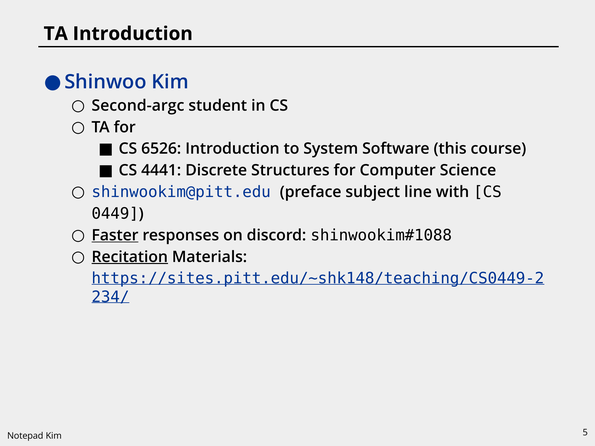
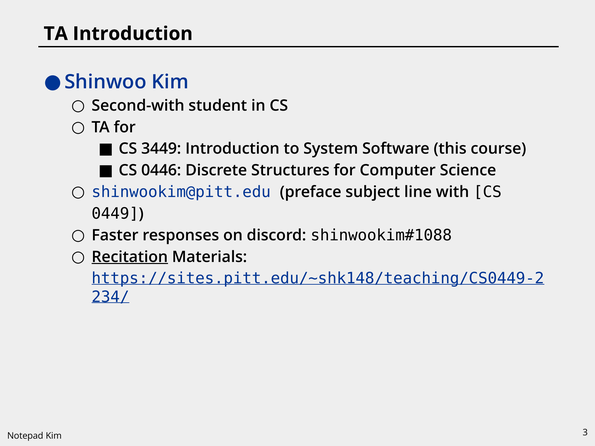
Second-argc: Second-argc -> Second-with (138, 106)
6526: 6526 -> 3449 (161, 149)
4441: 4441 -> 0446 (161, 171)
Faster underline: present -> none (115, 235)
5: 5 -> 3 (585, 433)
